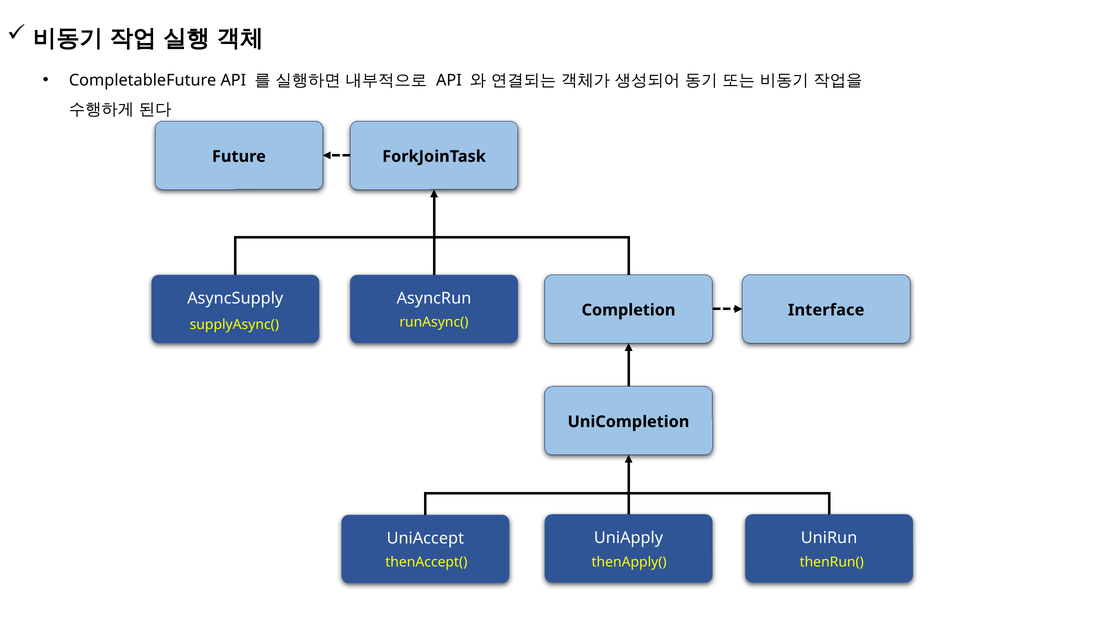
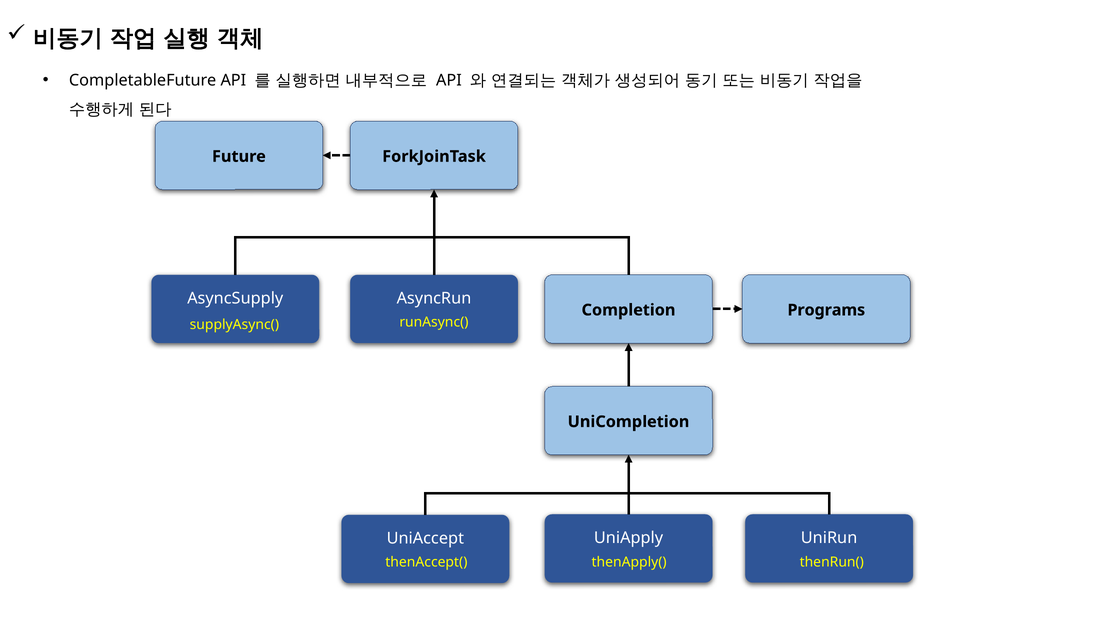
Interface: Interface -> Programs (826, 310)
